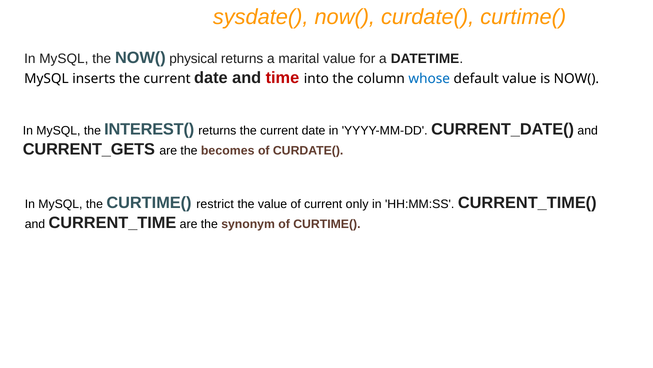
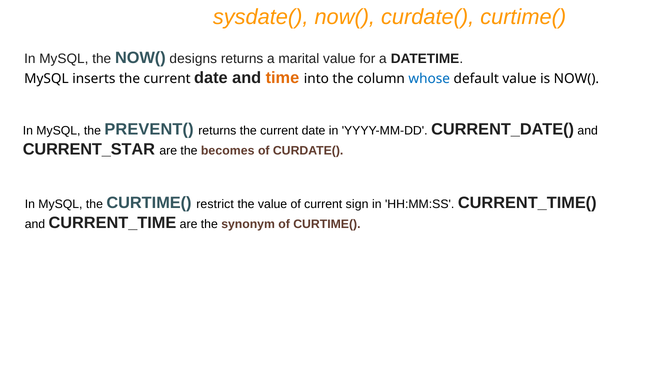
physical: physical -> designs (193, 59)
time colour: red -> orange (282, 77)
INTEREST(: INTEREST( -> PREVENT( (149, 129)
CURRENT_GETS: CURRENT_GETS -> CURRENT_STAR (89, 149)
only: only -> sign (357, 204)
